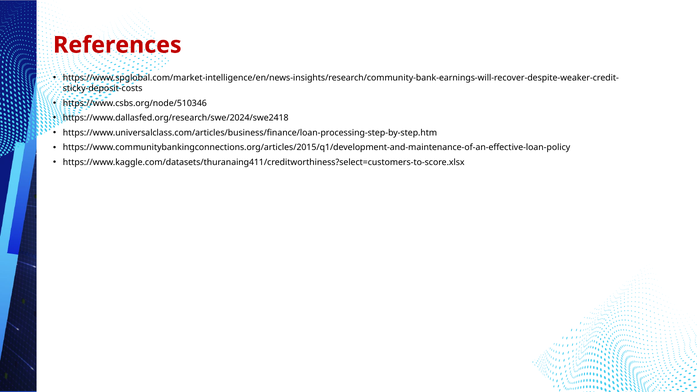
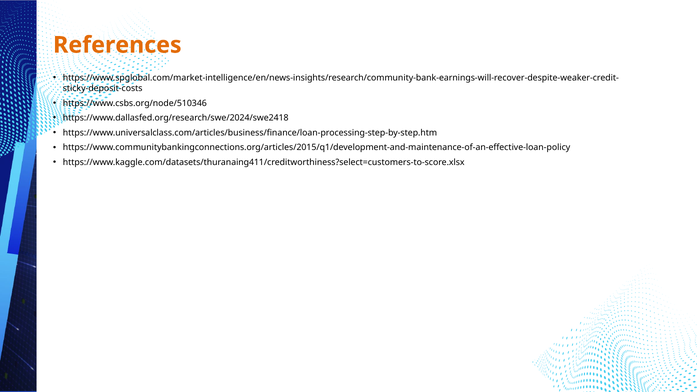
References colour: red -> orange (117, 45)
